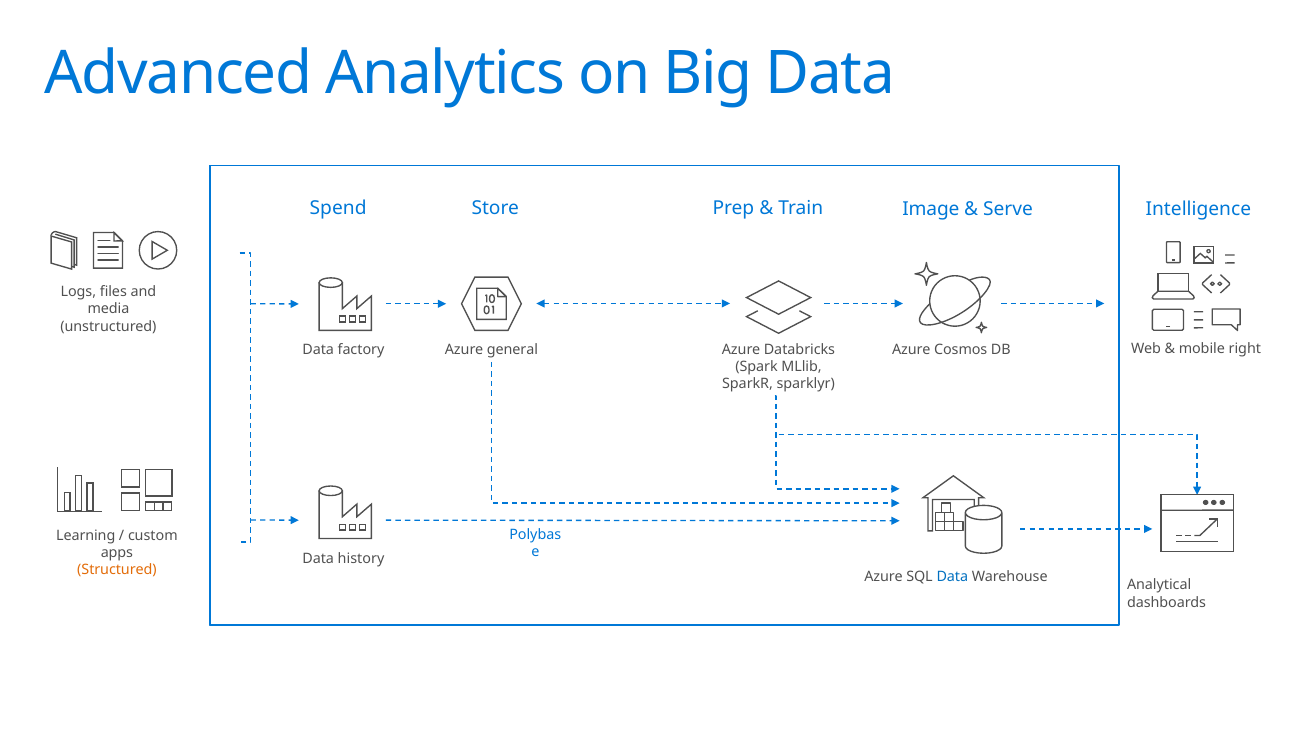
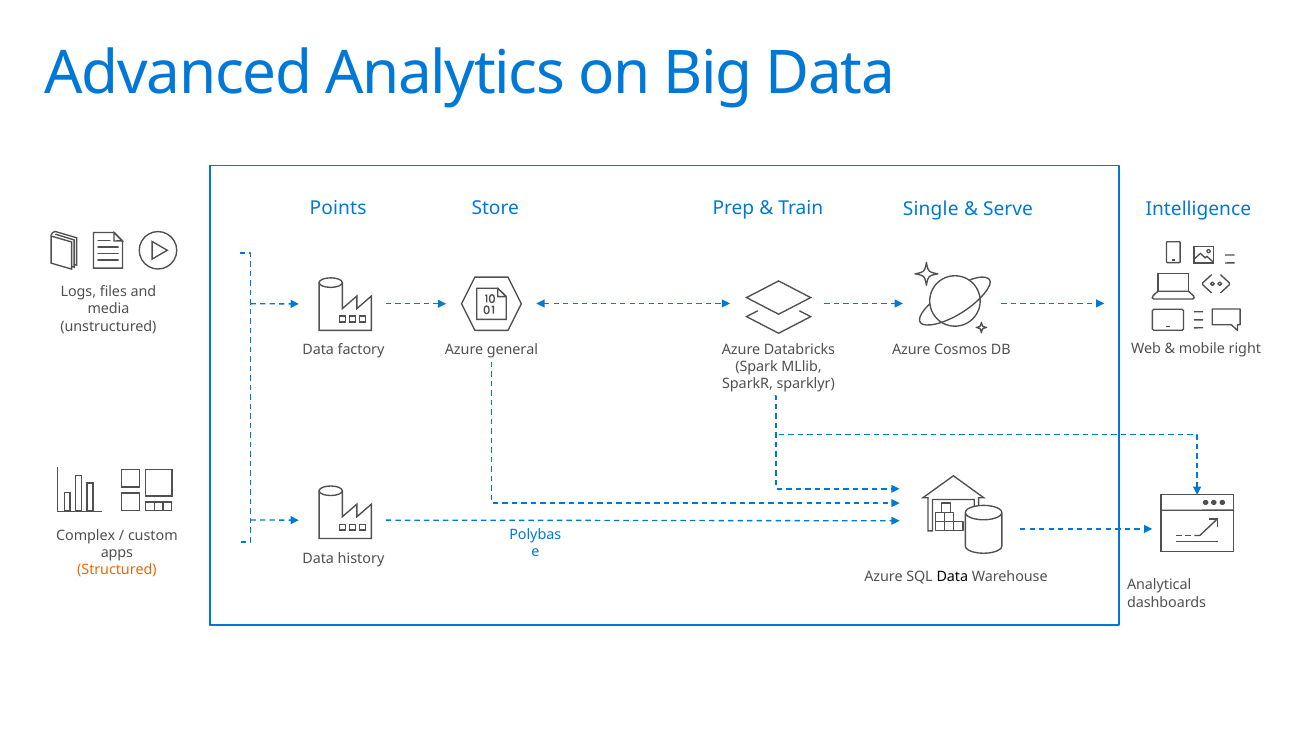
Spend: Spend -> Points (338, 208)
Image: Image -> Single (931, 210)
Learning: Learning -> Complex (86, 536)
Data colour: blue -> black (952, 577)
